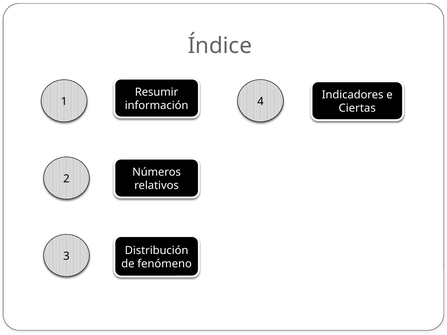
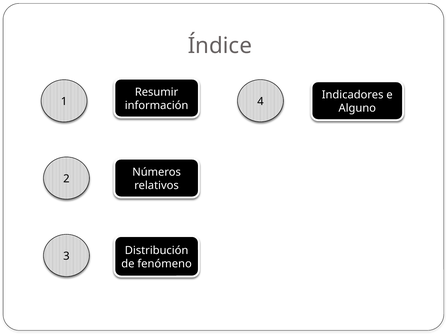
Ciertas: Ciertas -> Alguno (357, 108)
